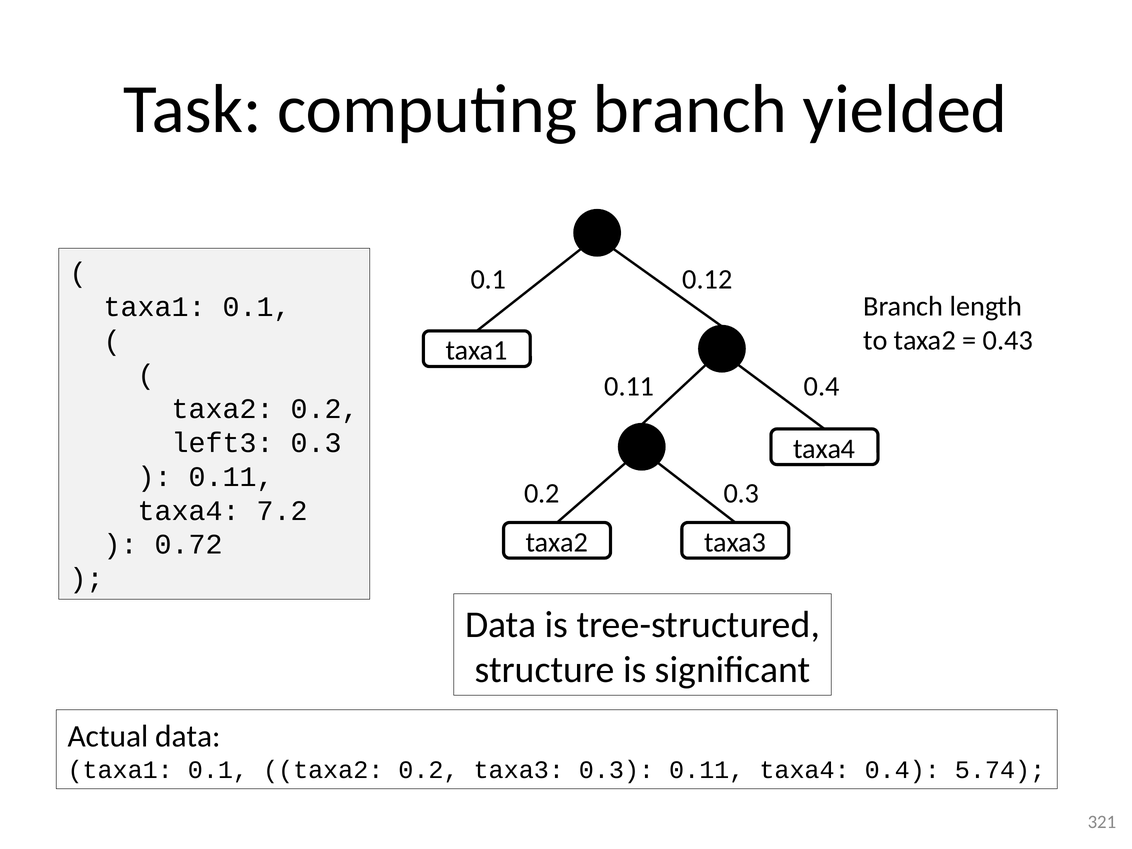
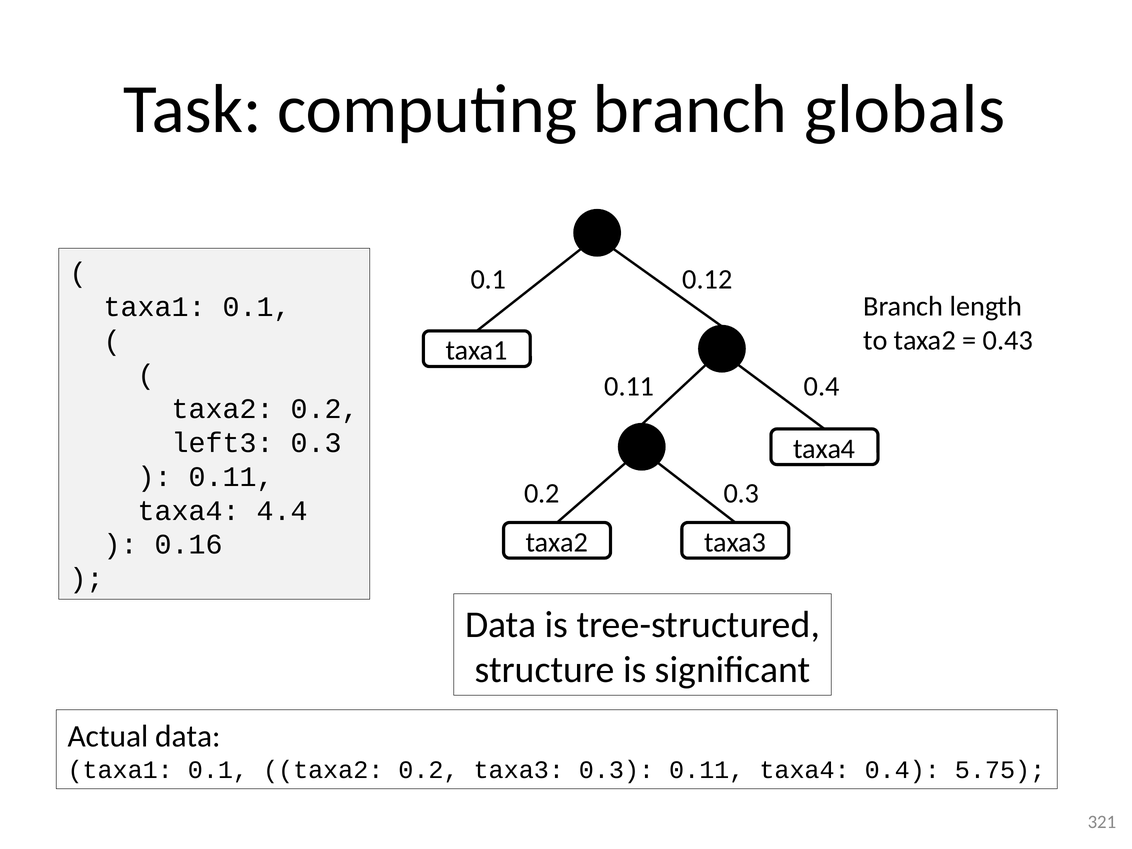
yielded: yielded -> globals (905, 110)
7.2: 7.2 -> 4.4 (282, 511)
0.72: 0.72 -> 0.16 (189, 545)
5.74: 5.74 -> 5.75 (1000, 770)
